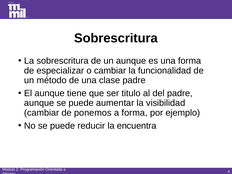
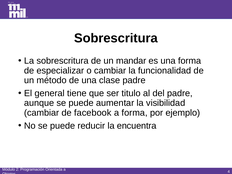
un aunque: aunque -> mandar (131, 61)
El aunque: aunque -> general (50, 93)
ponemos: ponemos -> facebook (93, 113)
